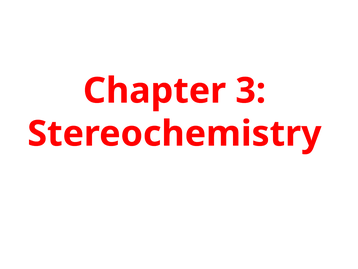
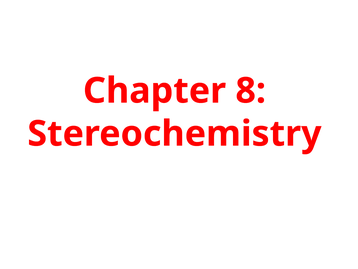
3: 3 -> 8 (251, 91)
